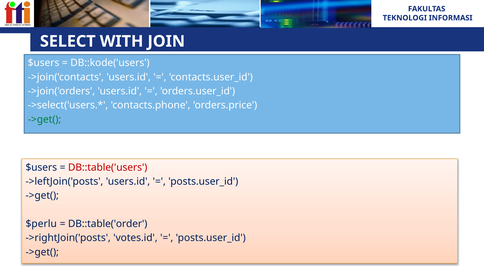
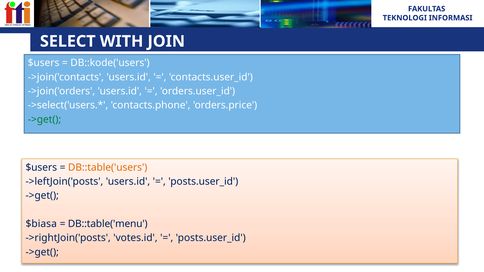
DB::table('users colour: red -> orange (108, 168)
$perlu: $perlu -> $biasa (41, 224)
DB::table('order: DB::table('order -> DB::table('menu (108, 224)
